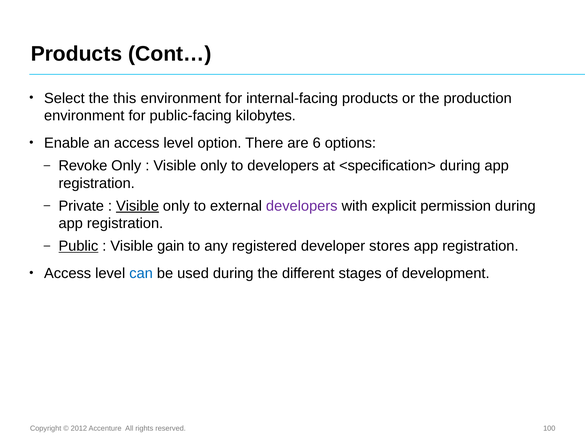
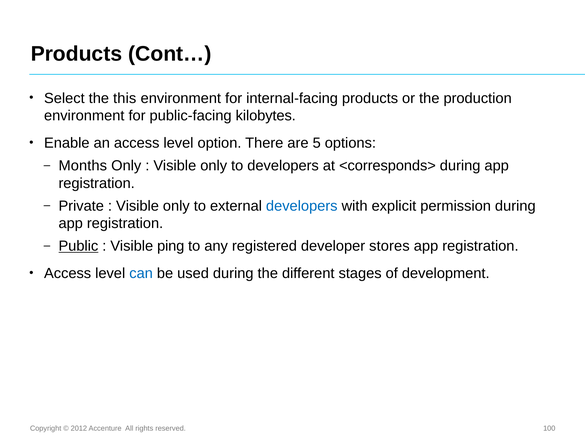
6: 6 -> 5 (317, 143)
Revoke: Revoke -> Months (83, 166)
<specification>: <specification> -> <corresponds> (387, 166)
Visible underline: present -> none (137, 206)
developers colour: purple -> blue (302, 206)
gain: gain -> ping (171, 246)
